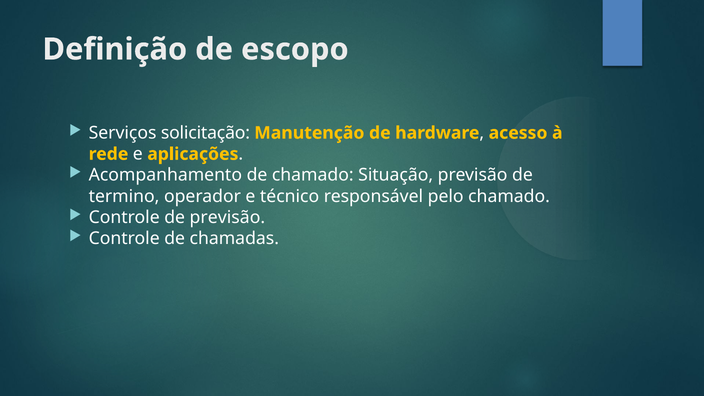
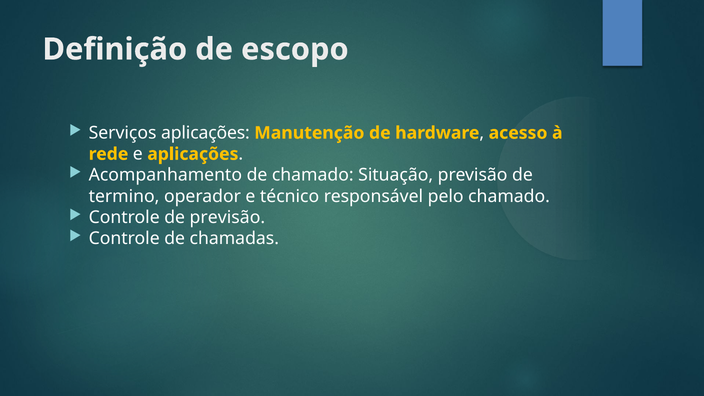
Serviços solicitação: solicitação -> aplicações (205, 133)
